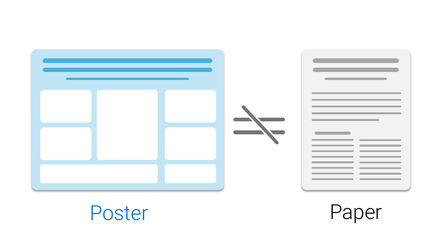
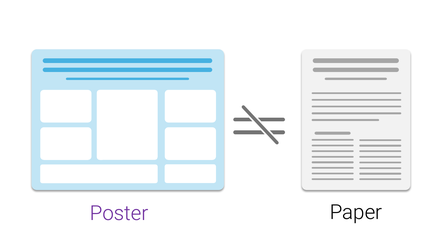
Poster colour: blue -> purple (119, 213)
